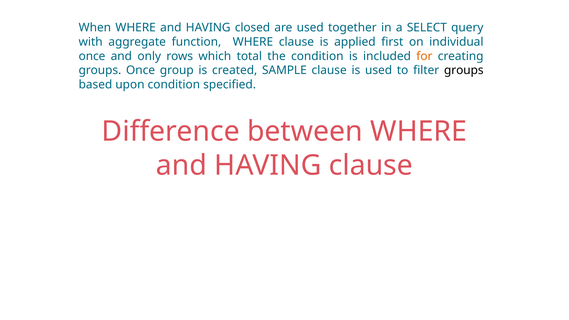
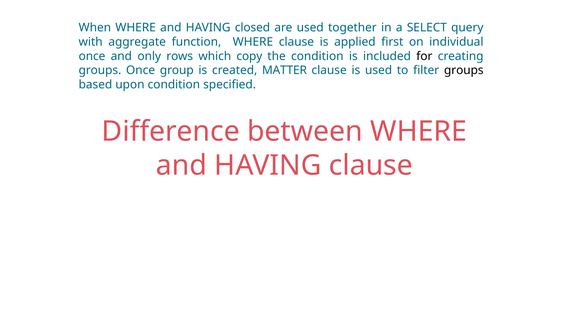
total: total -> copy (249, 56)
for colour: orange -> black (424, 56)
SAMPLE: SAMPLE -> MATTER (284, 70)
